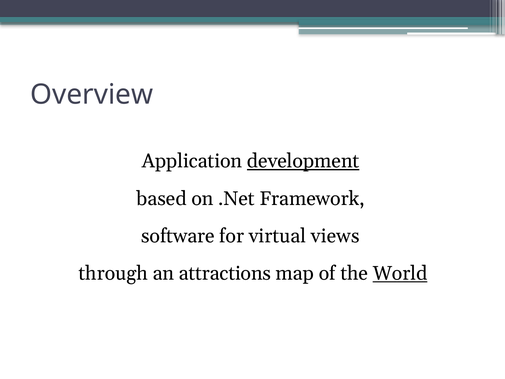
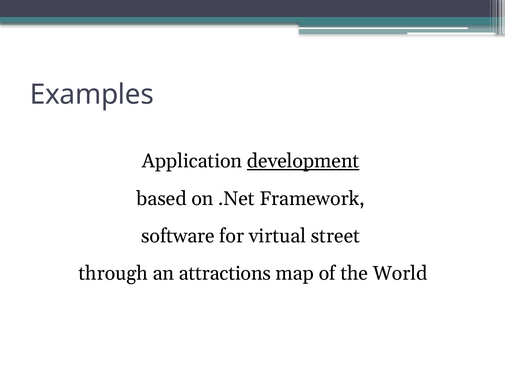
Overview: Overview -> Examples (92, 95)
views: views -> street (335, 236)
World underline: present -> none (400, 273)
